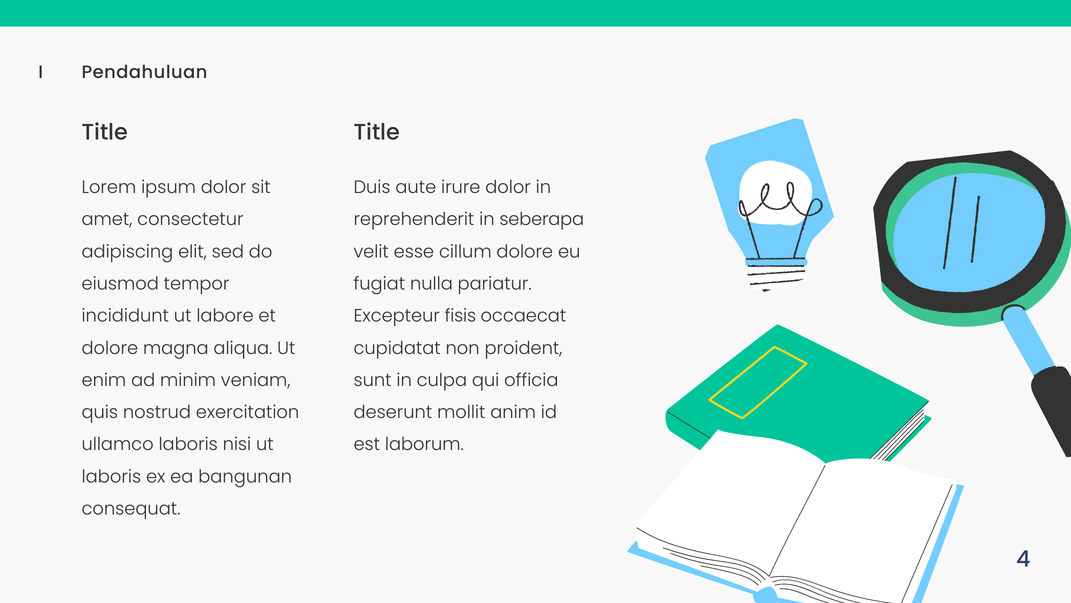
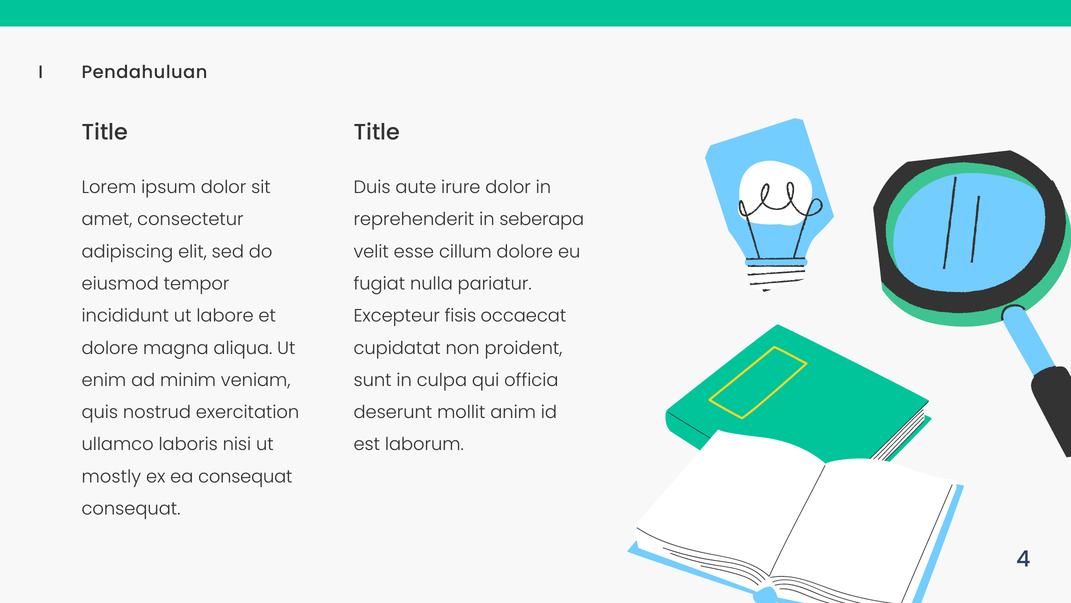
laboris: laboris -> mostly (111, 476)
ea bangunan: bangunan -> consequat (245, 476)
